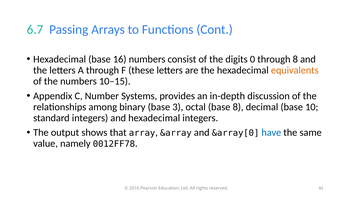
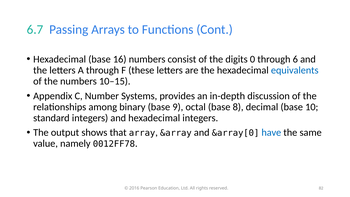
through 8: 8 -> 6 (295, 59)
equivalents colour: orange -> blue (295, 70)
3: 3 -> 9 (178, 107)
